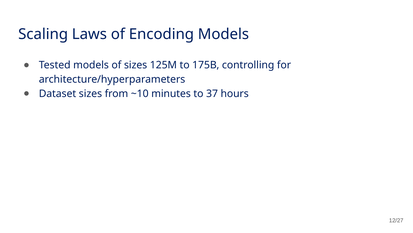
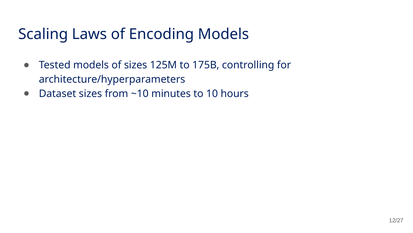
37: 37 -> 10 (212, 93)
